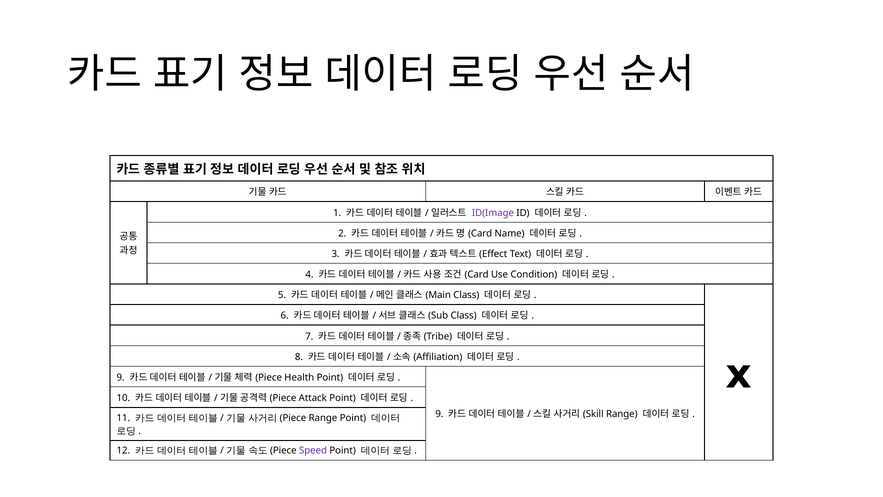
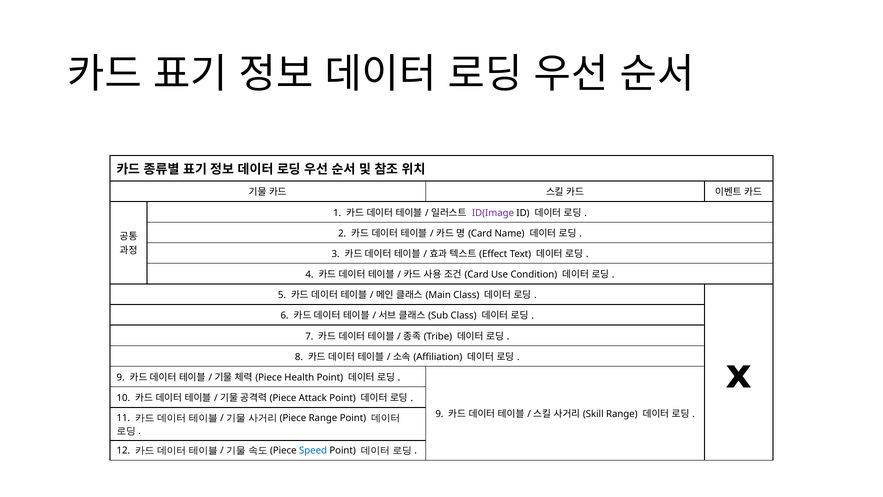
Speed colour: purple -> blue (313, 451)
